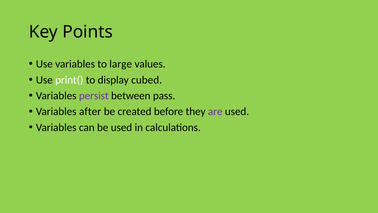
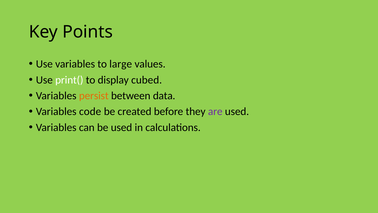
persist colour: purple -> orange (94, 96)
pass: pass -> data (164, 96)
after: after -> code (90, 111)
